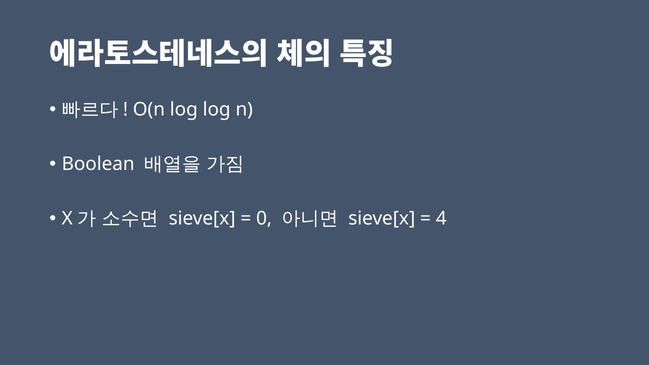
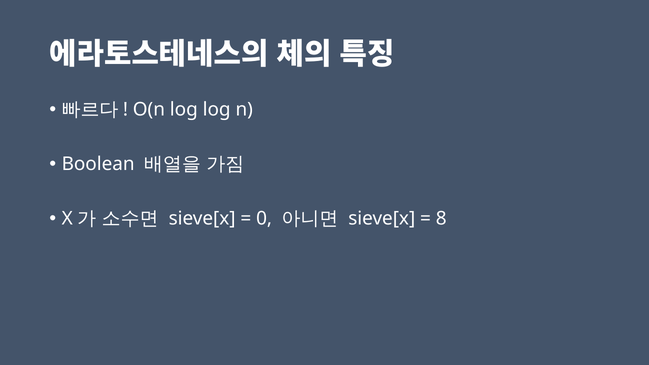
4: 4 -> 8 (441, 219)
